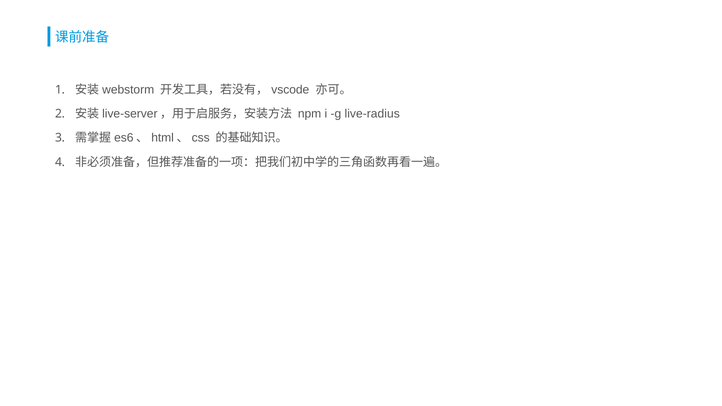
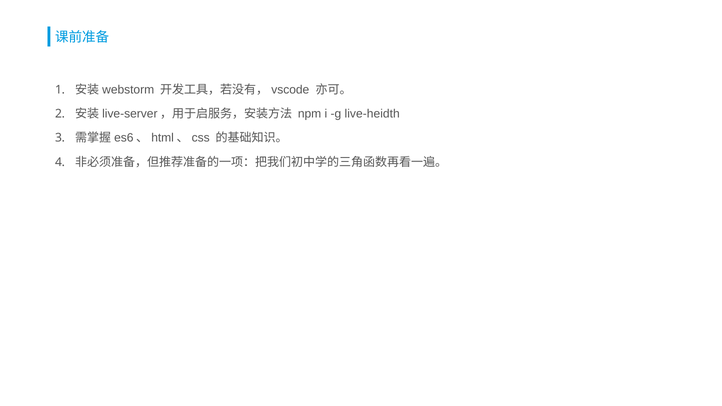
live-radius: live-radius -> live-heidth (372, 114)
